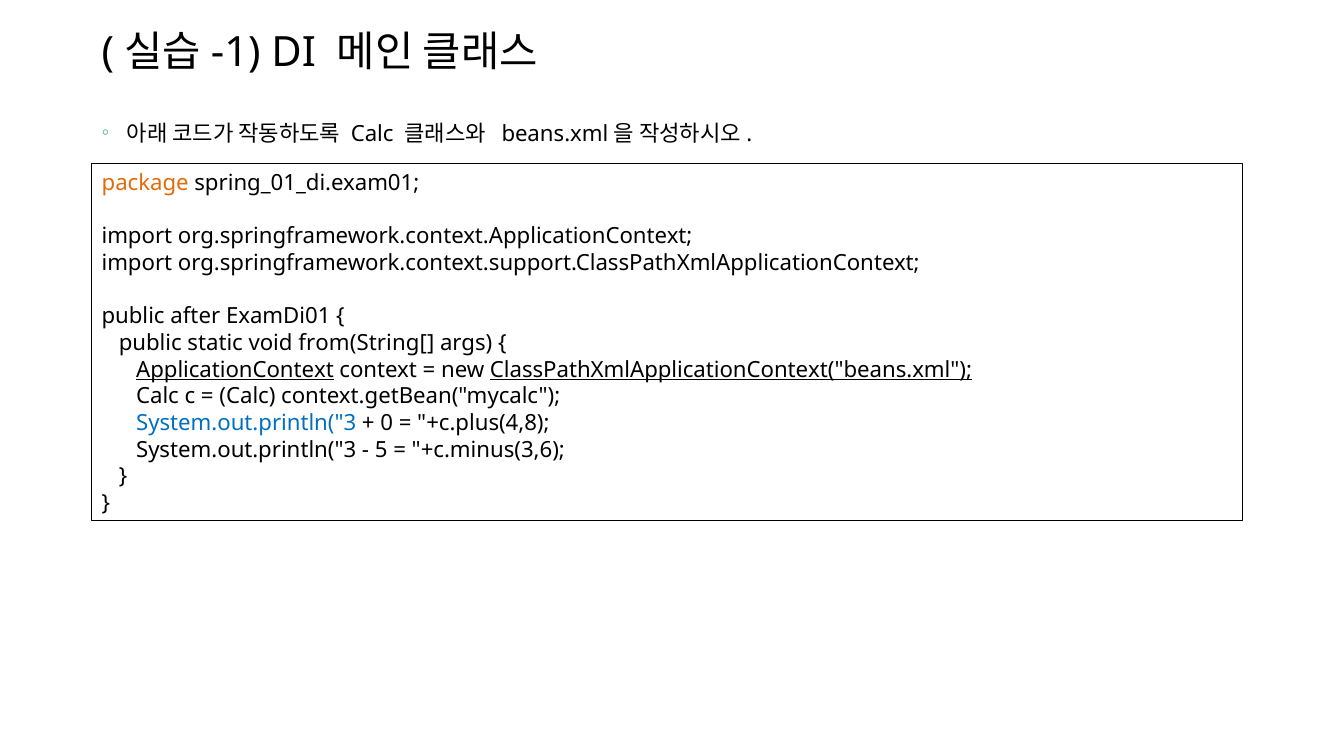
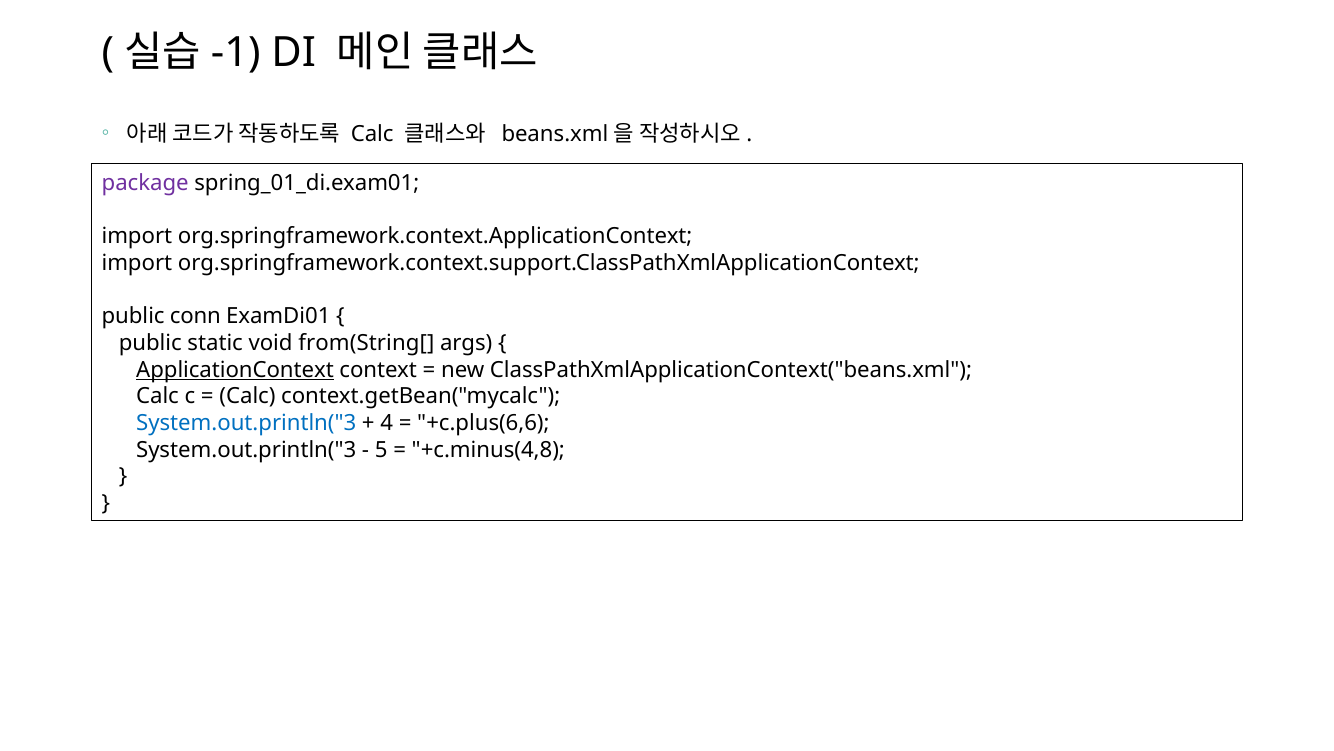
package colour: orange -> purple (145, 183)
after: after -> conn (195, 316)
ClassPathXmlApplicationContext("beans.xml underline: present -> none (731, 370)
0: 0 -> 4 (387, 423)
+c.plus(4,8: +c.plus(4,8 -> +c.plus(6,6 (483, 423)
+c.minus(3,6: +c.minus(3,6 -> +c.minus(4,8 (488, 450)
